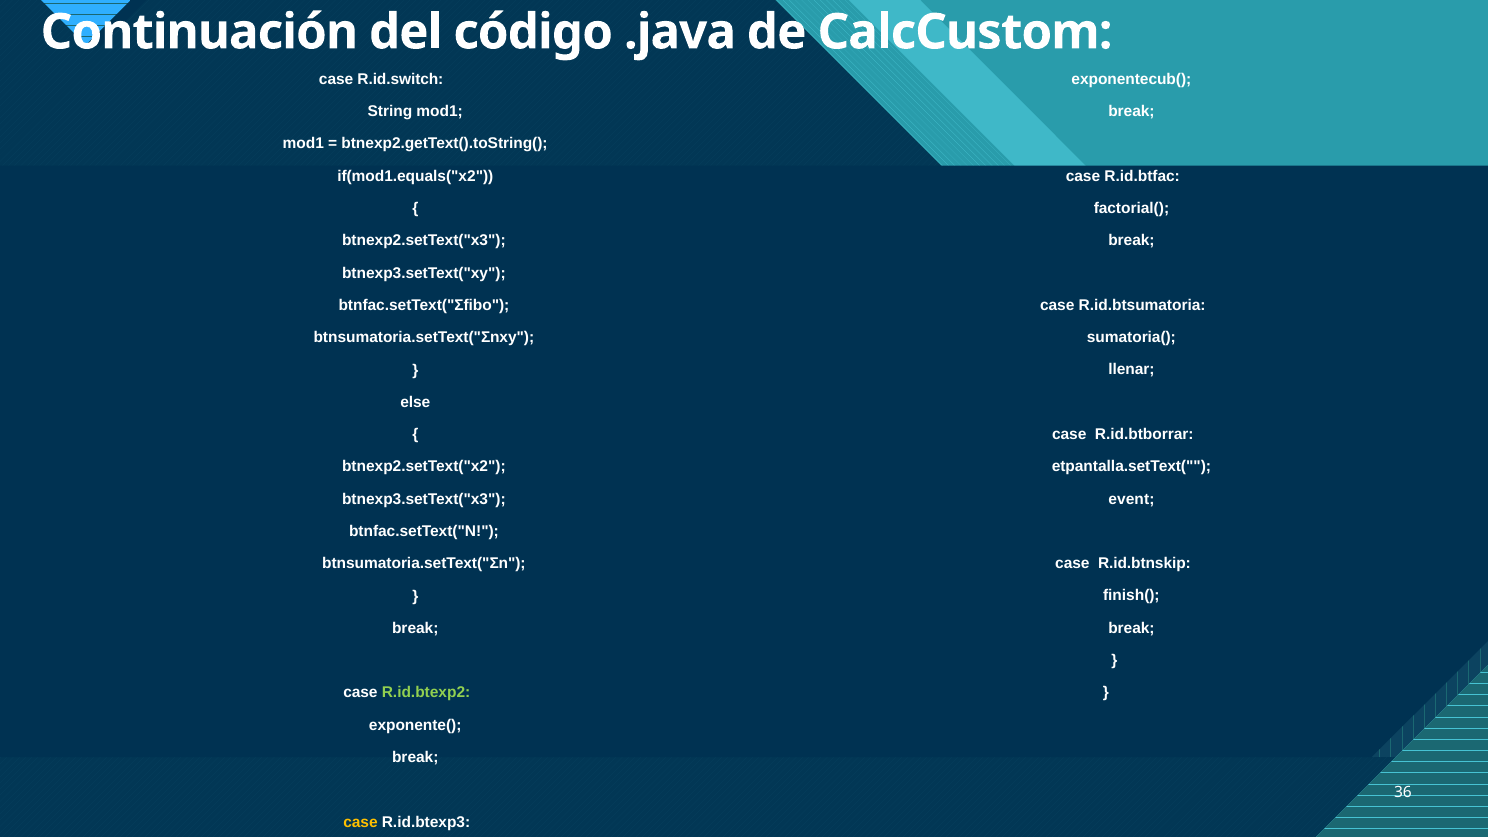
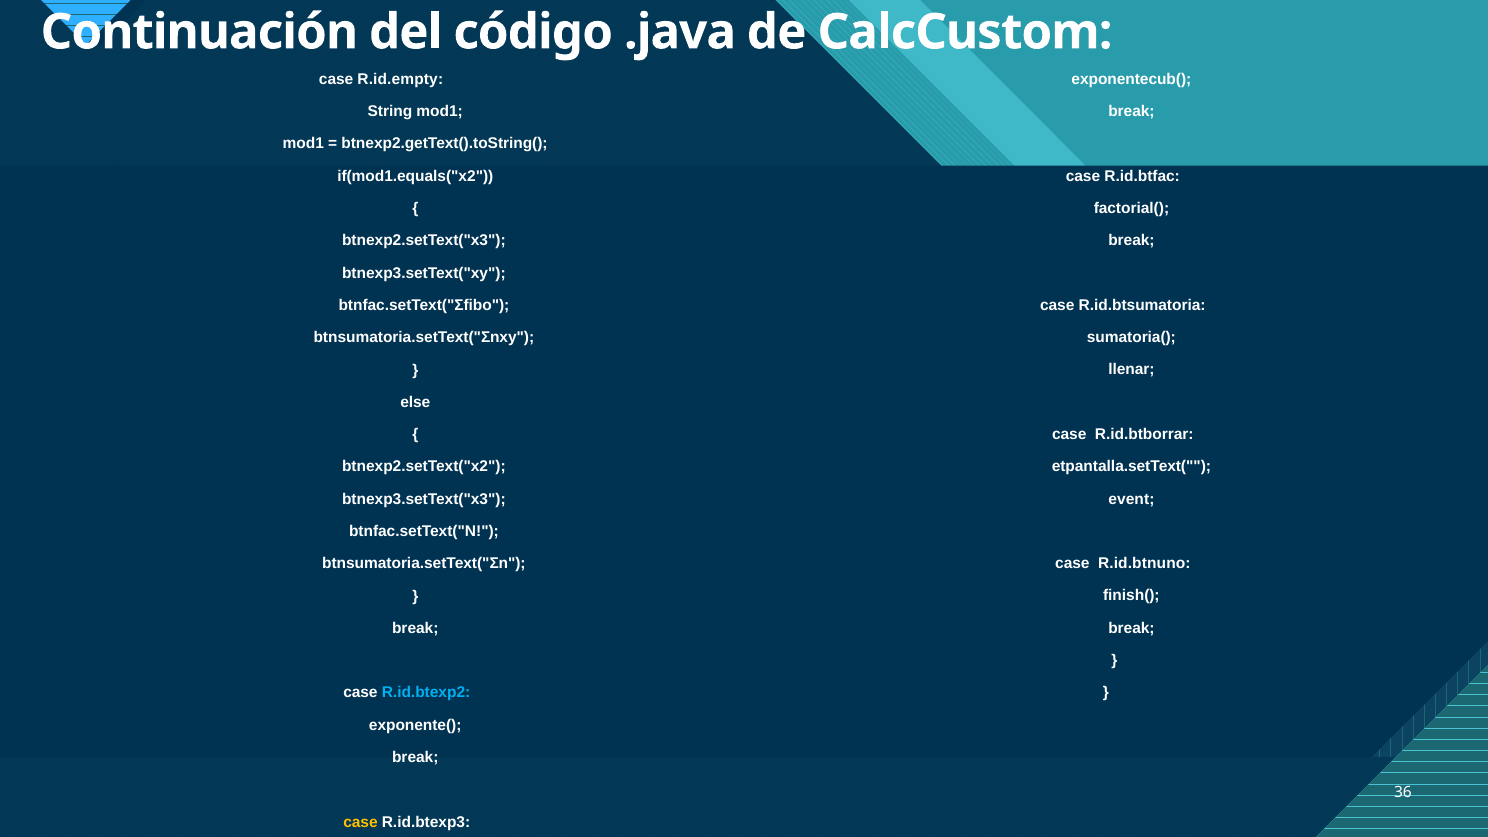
R.id.switch: R.id.switch -> R.id.empty (400, 79)
R.id.btnskip: R.id.btnskip -> R.id.btnuno (1144, 563)
R.id.btexp2 colour: light green -> light blue (426, 693)
